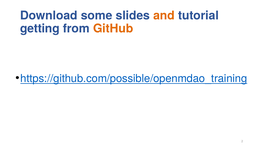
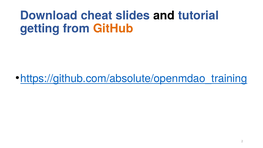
some: some -> cheat (97, 16)
and colour: orange -> black (164, 16)
https://github.com/possible/openmdao_training: https://github.com/possible/openmdao_training -> https://github.com/absolute/openmdao_training (134, 78)
